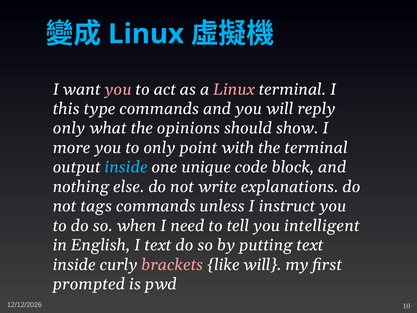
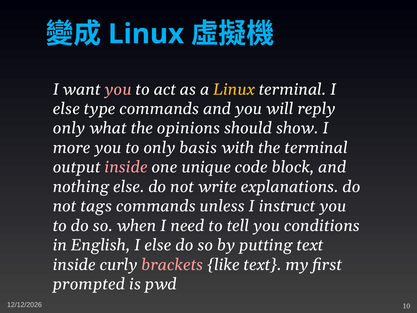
Linux colour: pink -> yellow (234, 89)
this: this -> else (66, 109)
point: point -> basis (198, 148)
inside colour: light blue -> pink (126, 167)
intelligent: intelligent -> conditions (322, 226)
English I text: text -> else (158, 245)
like will: will -> text (263, 264)
